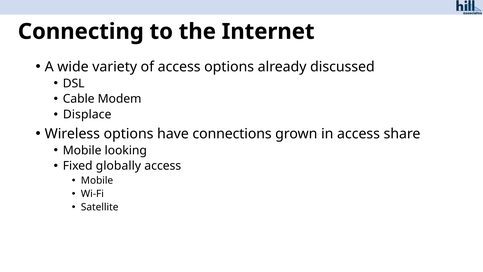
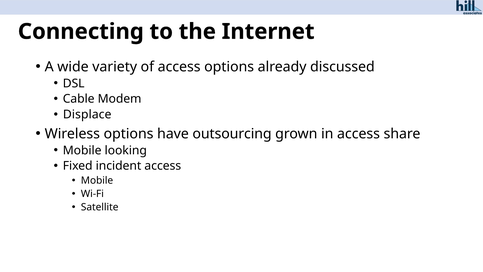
connections: connections -> outsourcing (232, 134)
globally: globally -> incident (118, 166)
